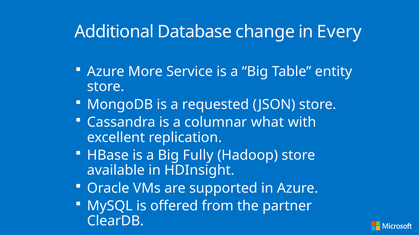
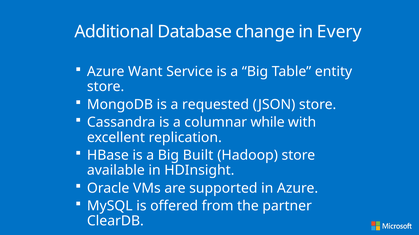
More: More -> Want (145, 72)
what: what -> while (268, 123)
Fully: Fully -> Built (198, 156)
